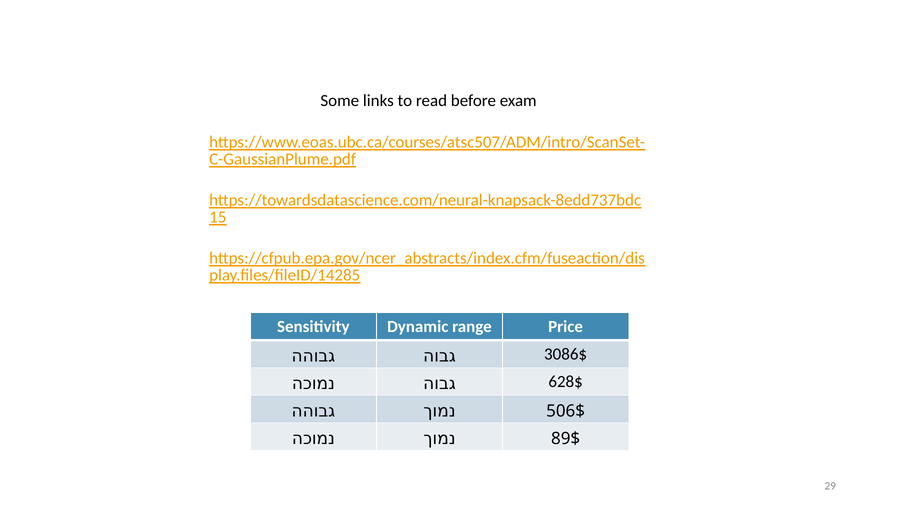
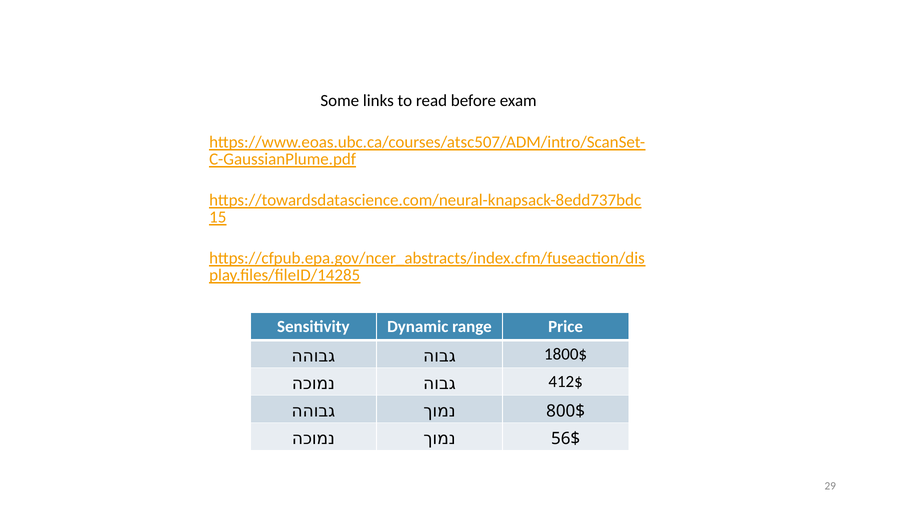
3086$: 3086$ -> 1800$ (566, 354)
628$: 628$ -> 412$ (566, 382)
506$: 506$ -> 800$ (566, 411)
89$: 89$ -> 56$ (566, 439)
